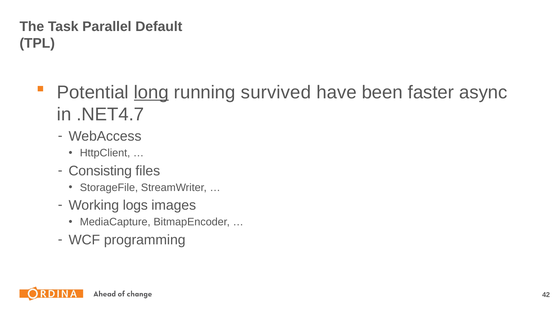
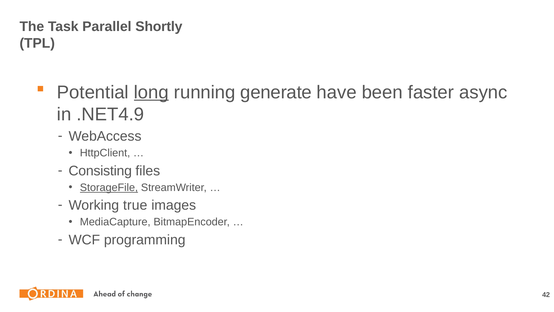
Default: Default -> Shortly (159, 27)
survived: survived -> generate (276, 92)
.NET4.7: .NET4.7 -> .NET4.9 (110, 114)
StorageFile underline: none -> present (109, 187)
logs: logs -> true (135, 205)
